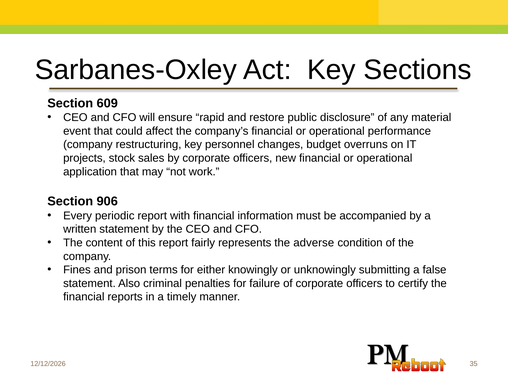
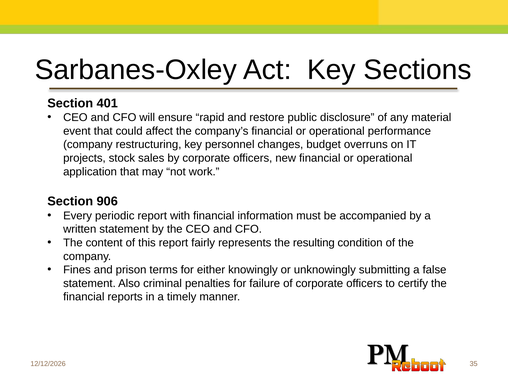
609: 609 -> 401 (107, 103)
adverse: adverse -> resulting (314, 243)
